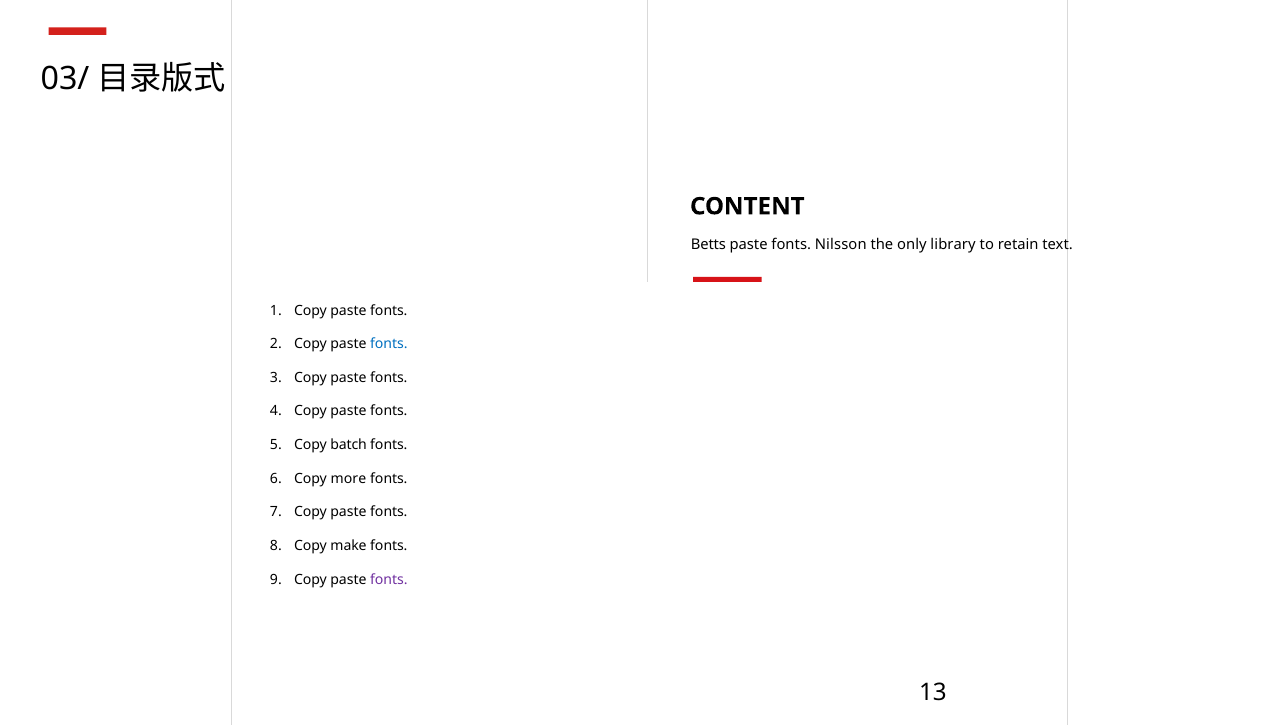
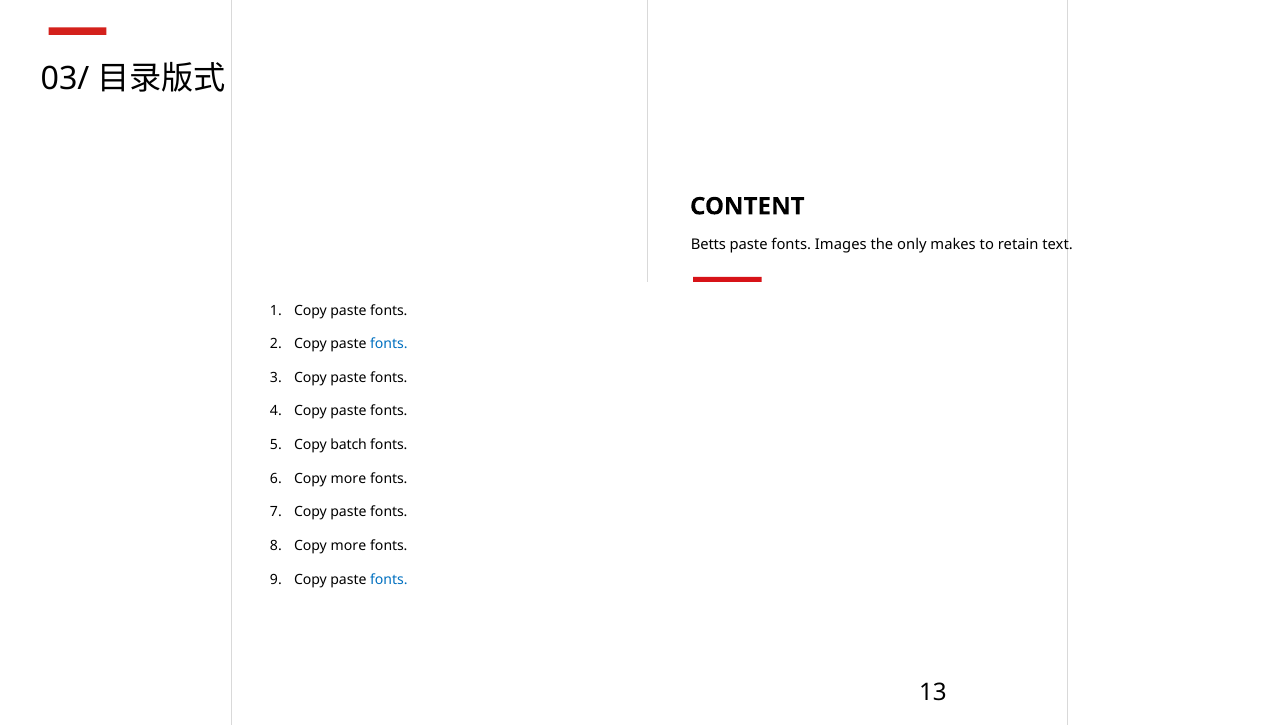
Nilsson: Nilsson -> Images (841, 245)
library: library -> makes (953, 245)
make: make -> more (348, 546)
fonts colour: purple -> blue (389, 579)
